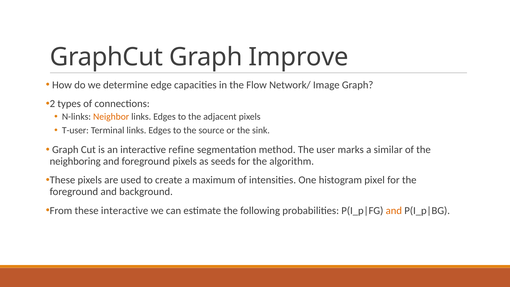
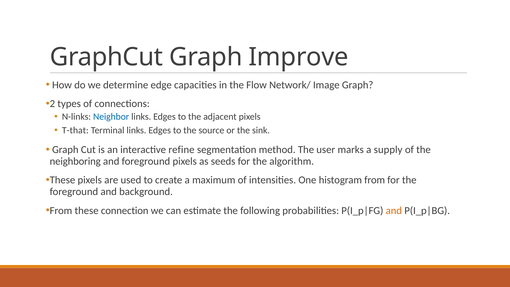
Neighbor colour: orange -> blue (111, 117)
T-user: T-user -> T-that (75, 130)
similar: similar -> supply (388, 150)
histogram pixel: pixel -> from (375, 180)
these interactive: interactive -> connection (125, 210)
